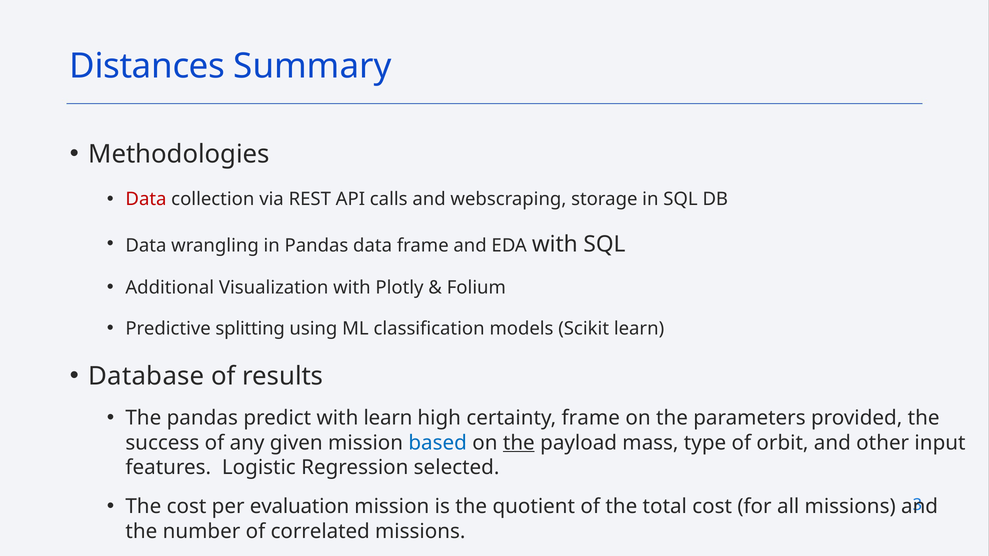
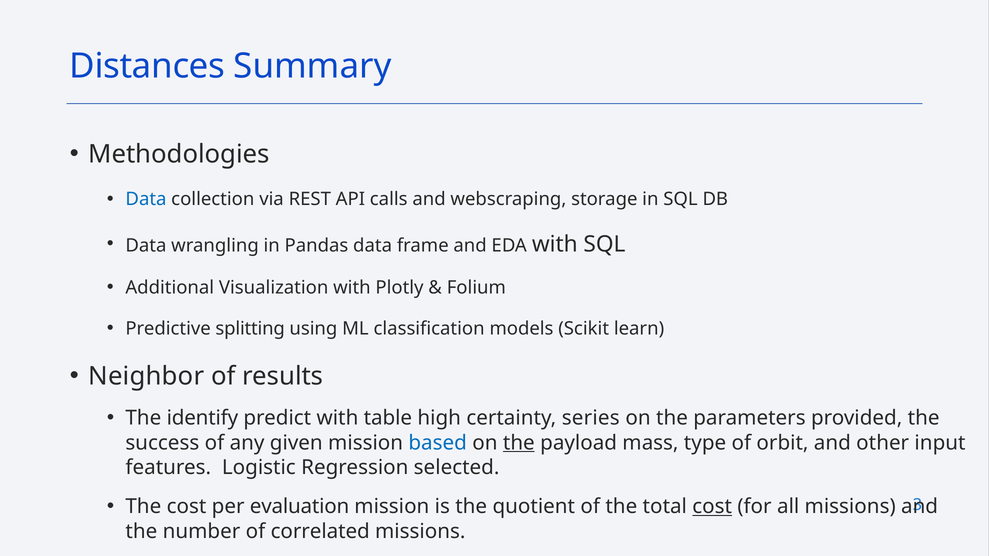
Data colour: red -> blue (146, 199)
Database: Database -> Neighbor (146, 376)
The pandas: pandas -> identify (202, 418)
with learn: learn -> table (388, 418)
certainty frame: frame -> series (591, 418)
cost underline: none -> present (712, 507)
